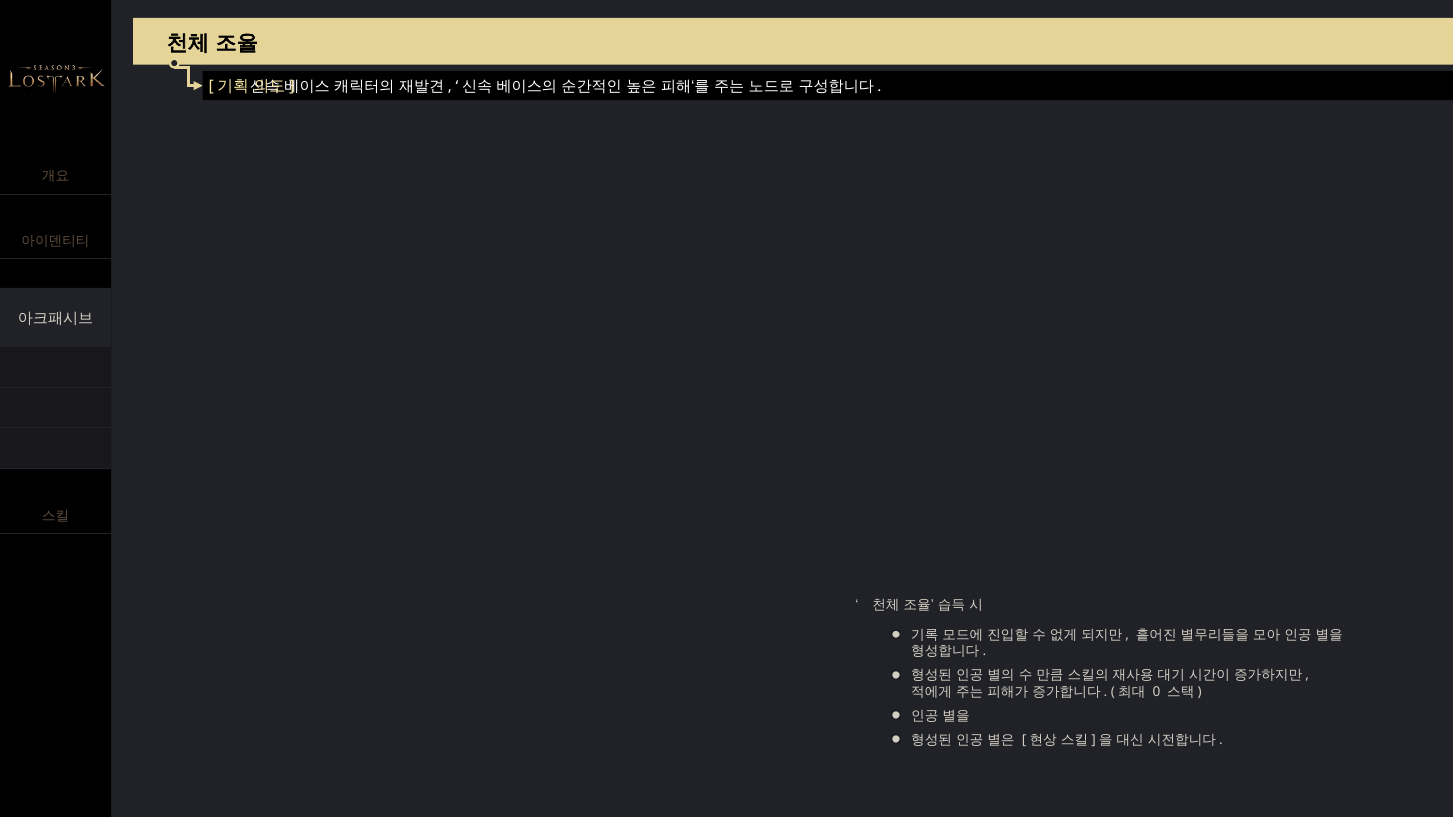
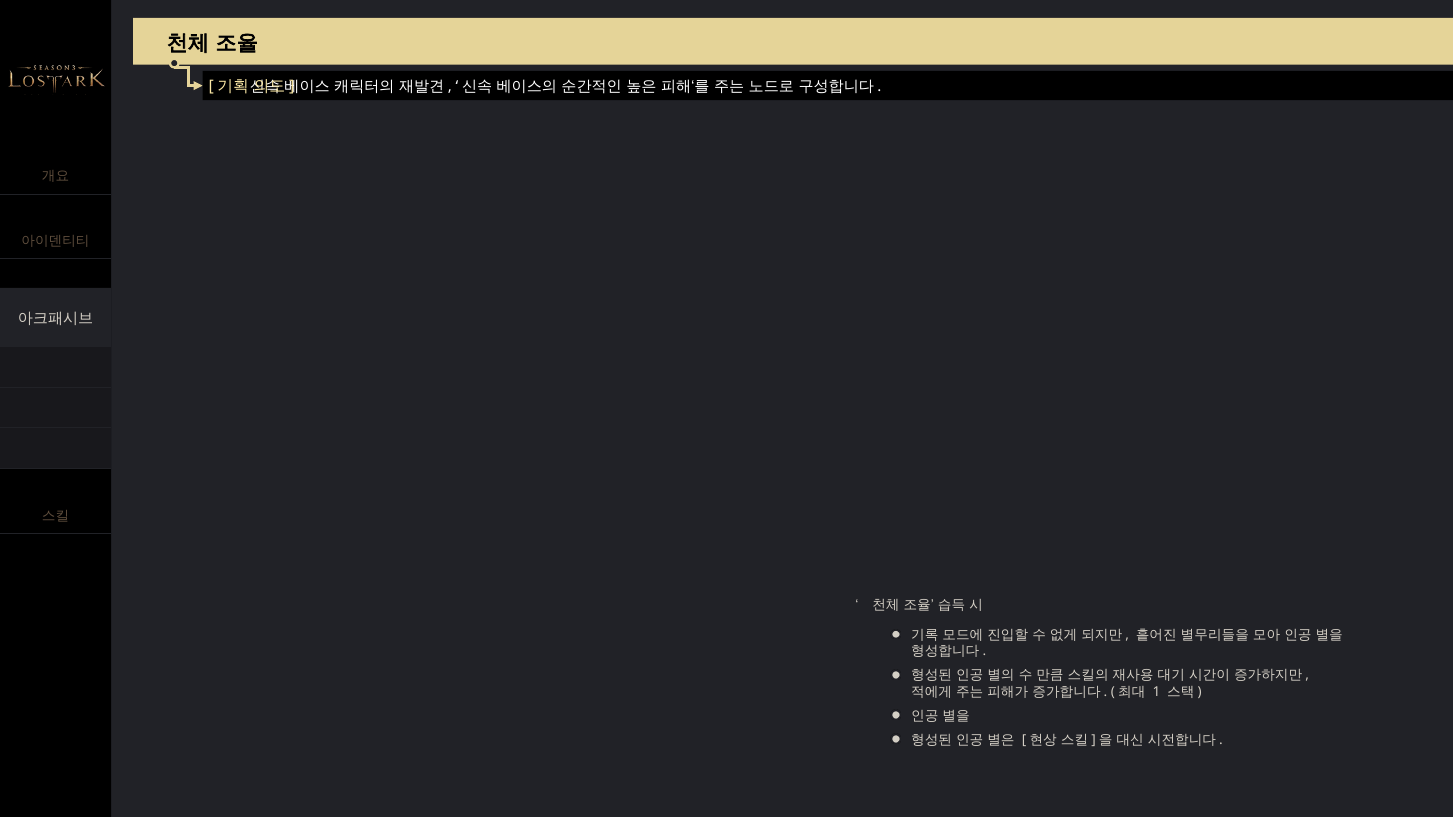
0: 0 -> 1 (1157, 692)
